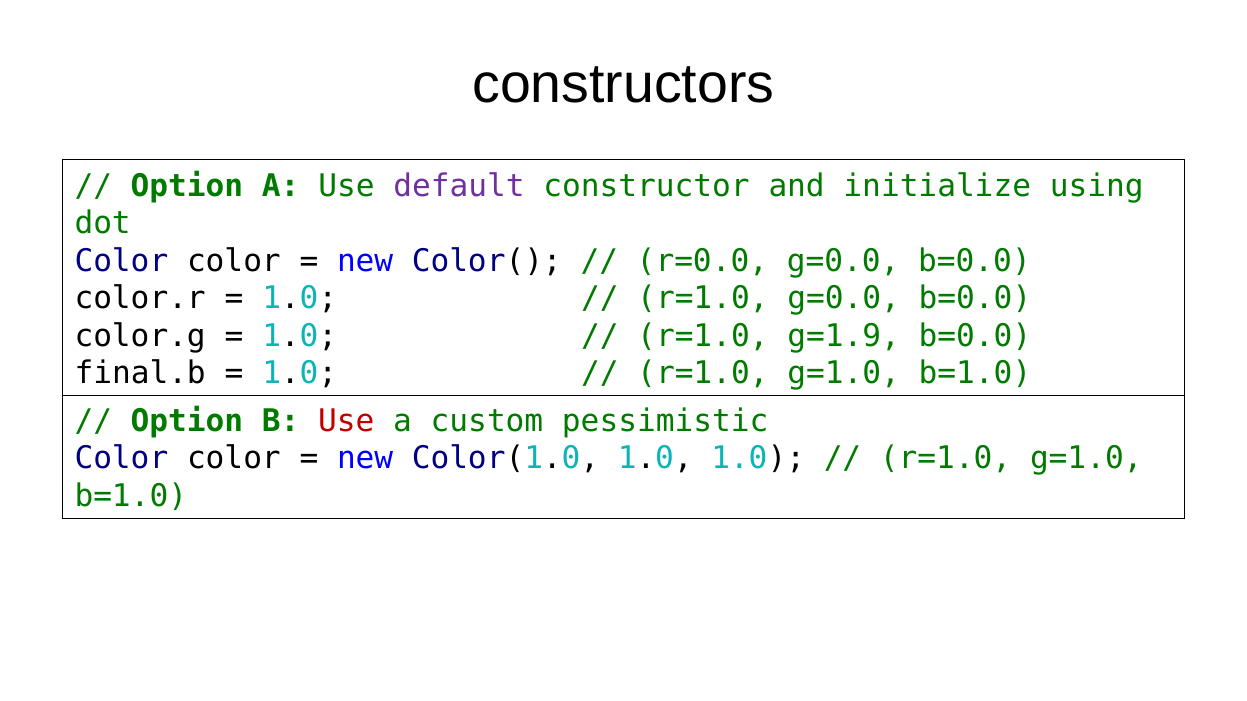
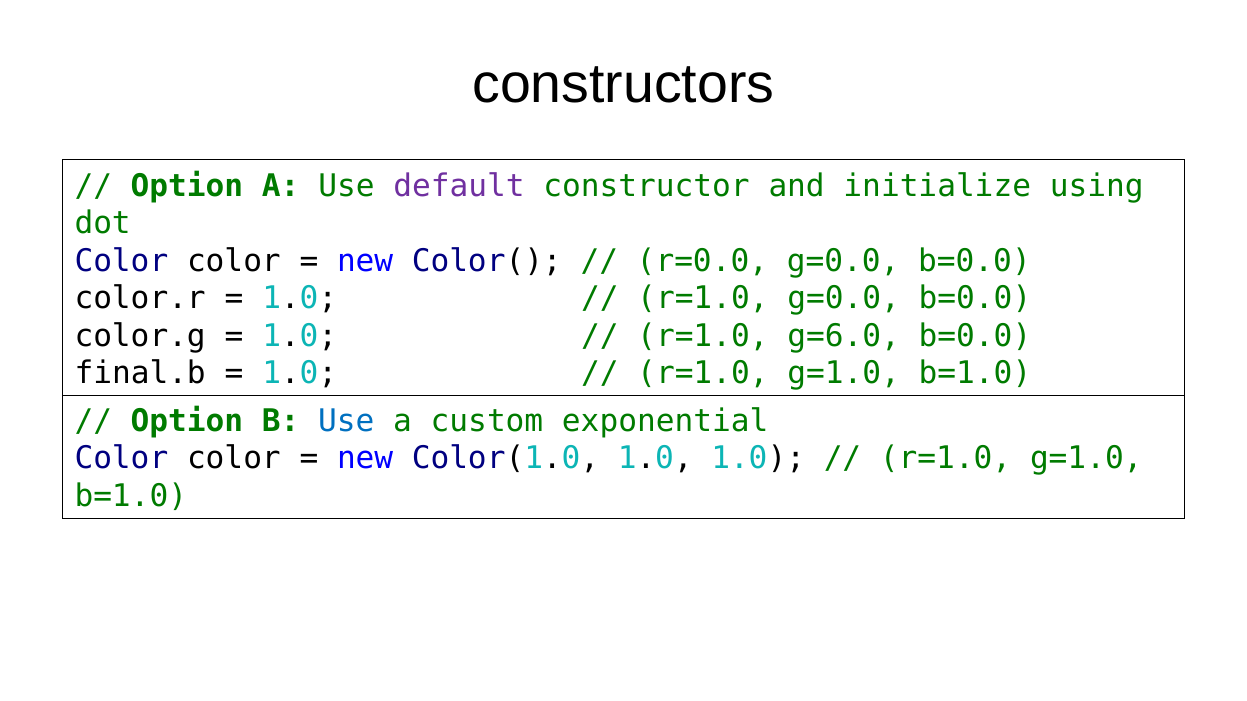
g=1.9: g=1.9 -> g=6.0 (844, 336)
Use colour: red -> blue (346, 421)
pessimistic: pessimistic -> exponential (665, 421)
